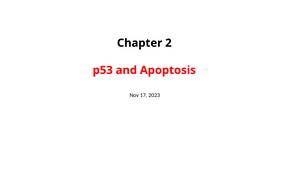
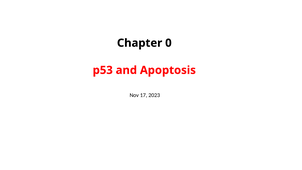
2: 2 -> 0 (168, 43)
